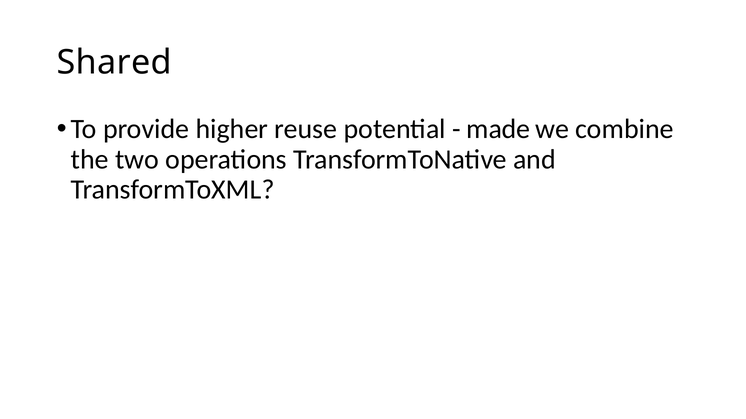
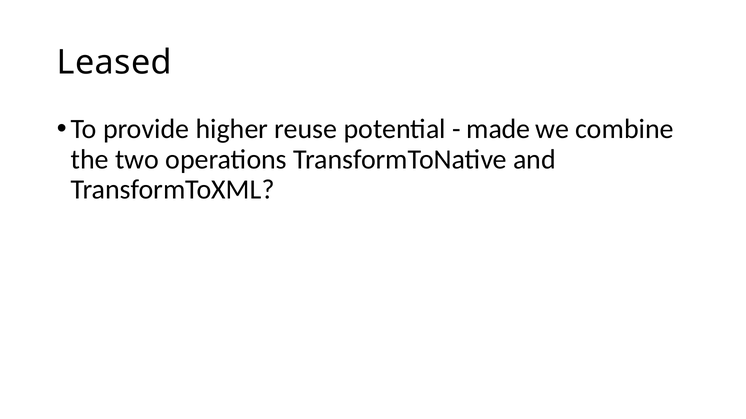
Shared: Shared -> Leased (114, 63)
